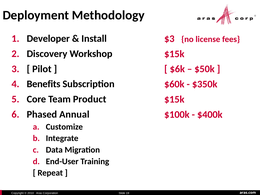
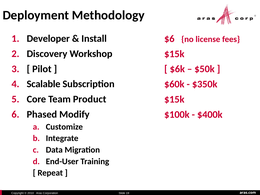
$3: $3 -> $6 (169, 39)
Benefits: Benefits -> Scalable (44, 84)
Annual: Annual -> Modify (74, 114)
